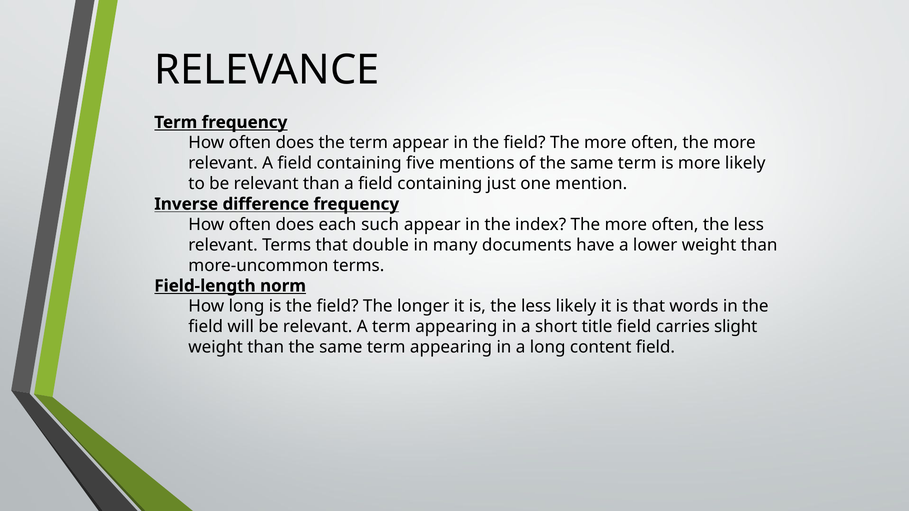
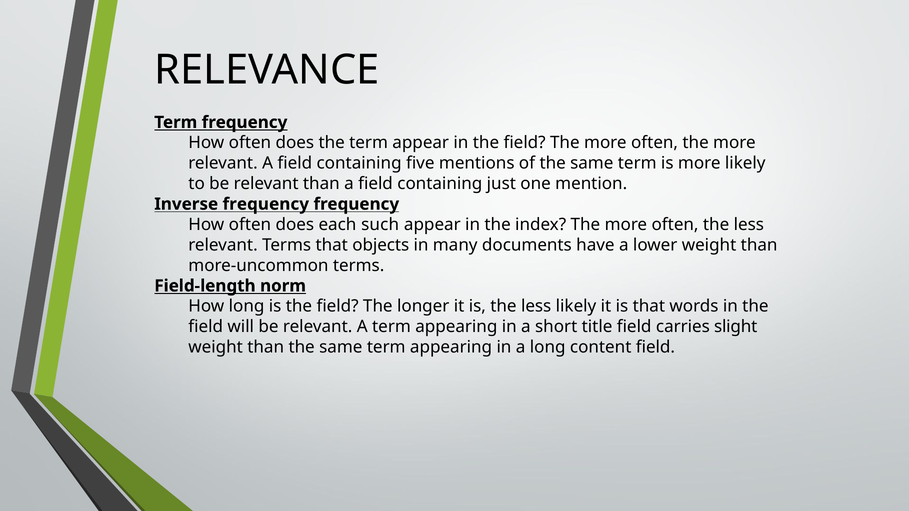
Inverse difference: difference -> frequency (266, 204)
double: double -> objects (381, 245)
